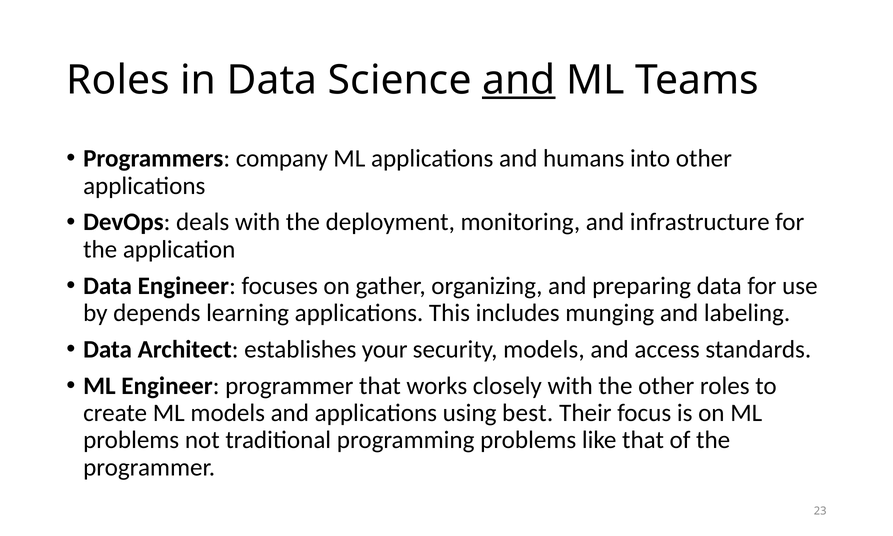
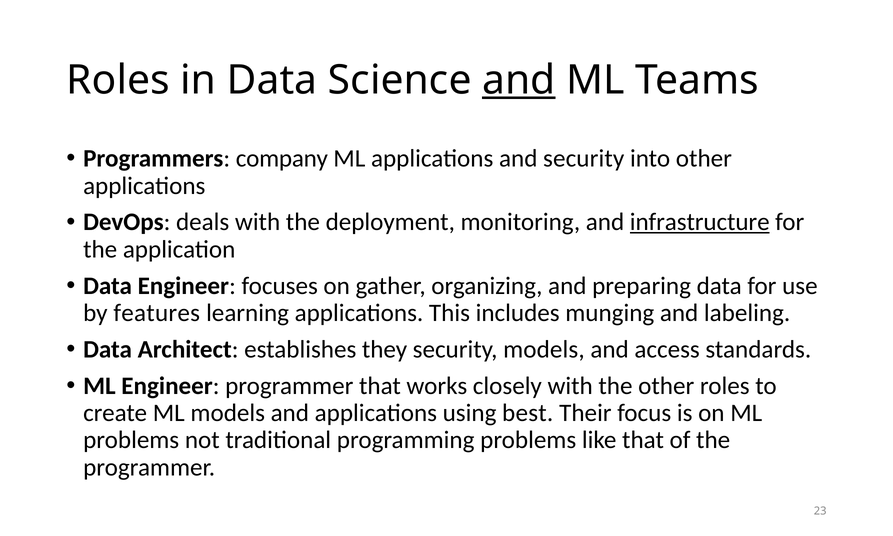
and humans: humans -> security (584, 159)
infrastructure underline: none -> present (700, 222)
depends: depends -> features (157, 313)
your: your -> they (385, 349)
